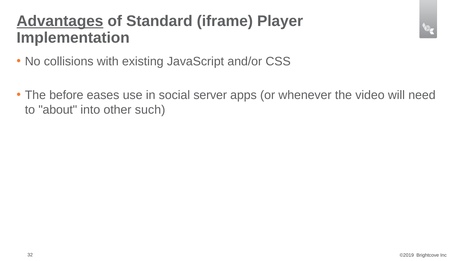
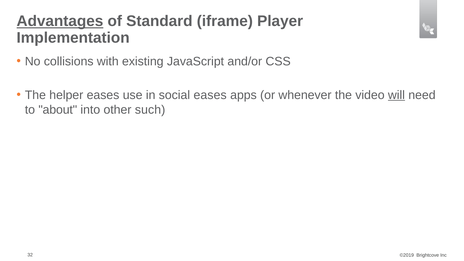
before: before -> helper (66, 95)
social server: server -> eases (210, 95)
will underline: none -> present (396, 95)
